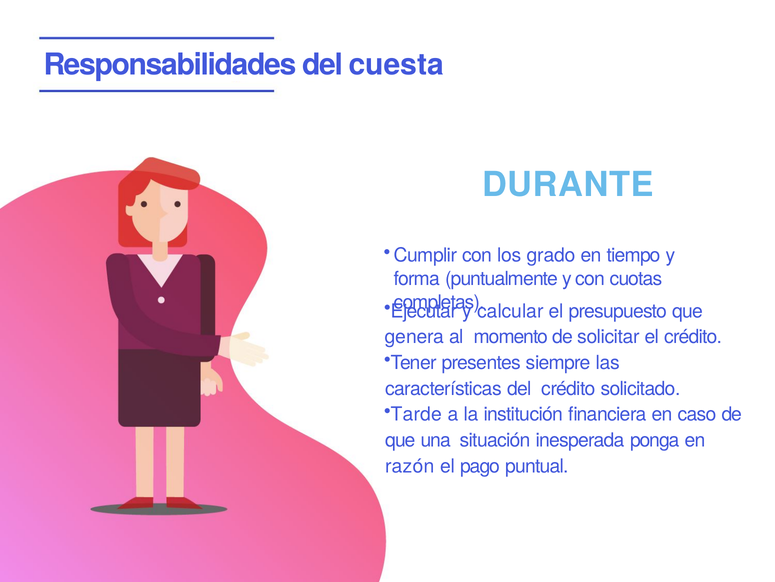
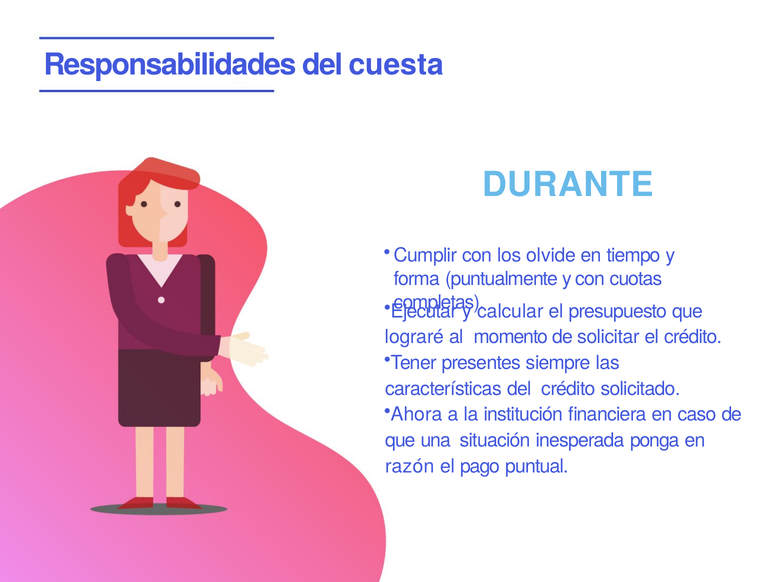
grado: grado -> olvide (551, 255)
genera: genera -> lograré (415, 337)
Tarde: Tarde -> Ahora (417, 414)
